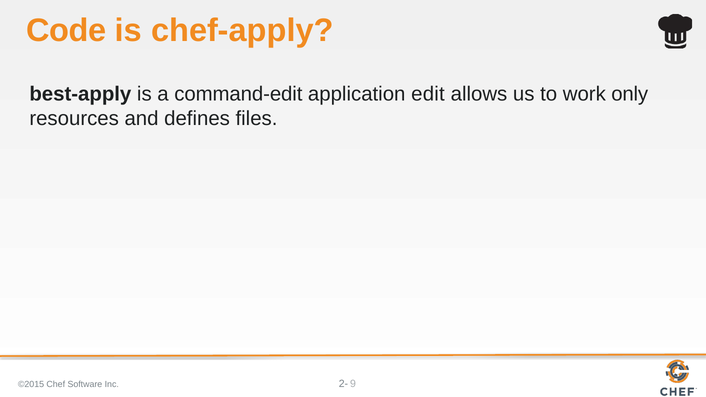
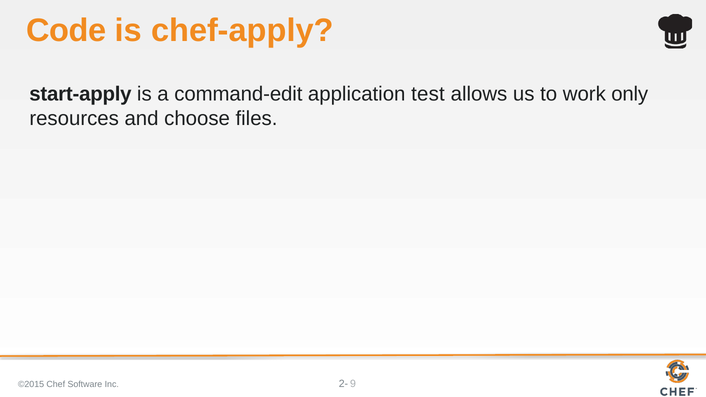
best-apply: best-apply -> start-apply (80, 94)
edit: edit -> test (428, 94)
defines: defines -> choose (197, 119)
